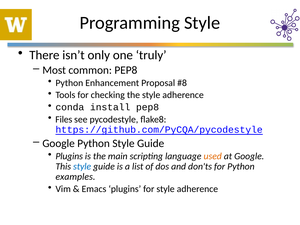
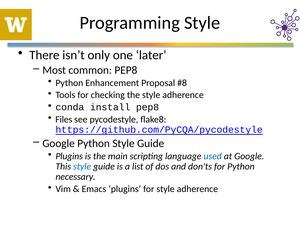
truly: truly -> later (151, 55)
used colour: orange -> blue (213, 156)
examples: examples -> necessary (75, 177)
